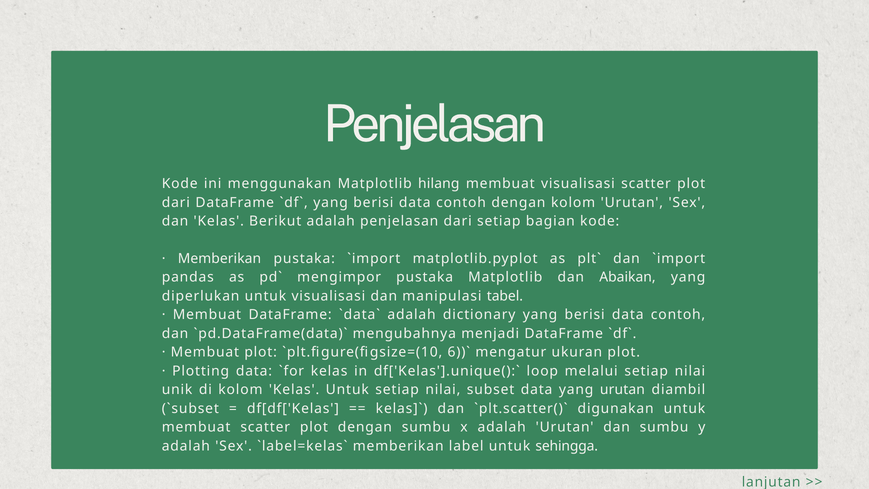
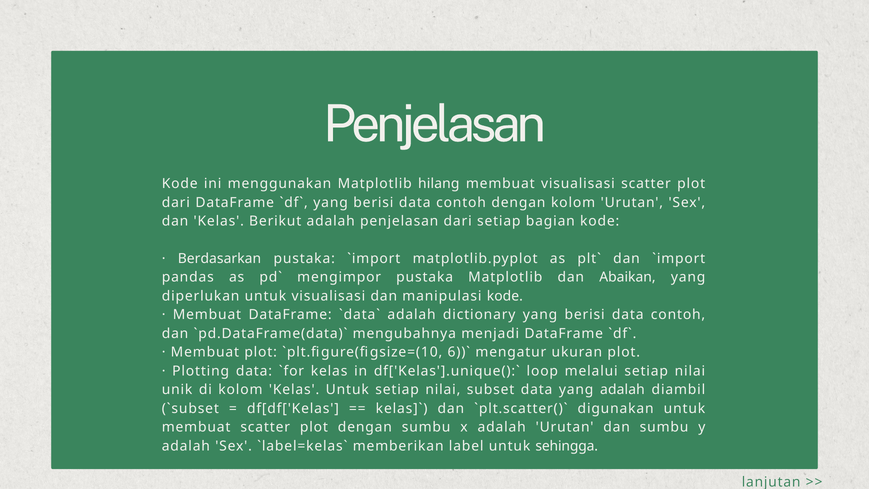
Memberikan: Memberikan -> Berdasarkan (219, 259)
manipulasi tabel: tabel -> kode (505, 296)
yang urutan: urutan -> adalah (622, 390)
